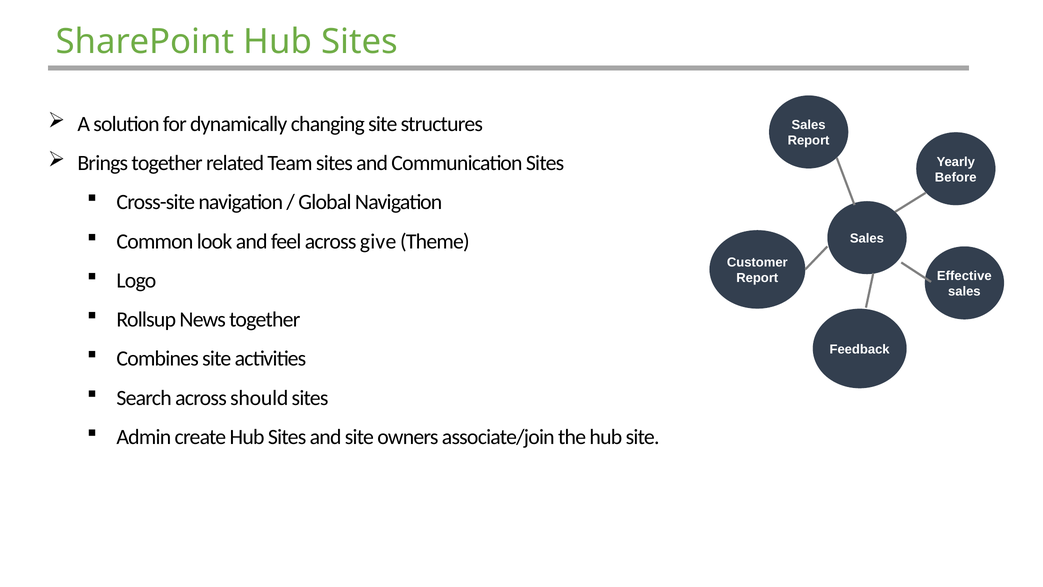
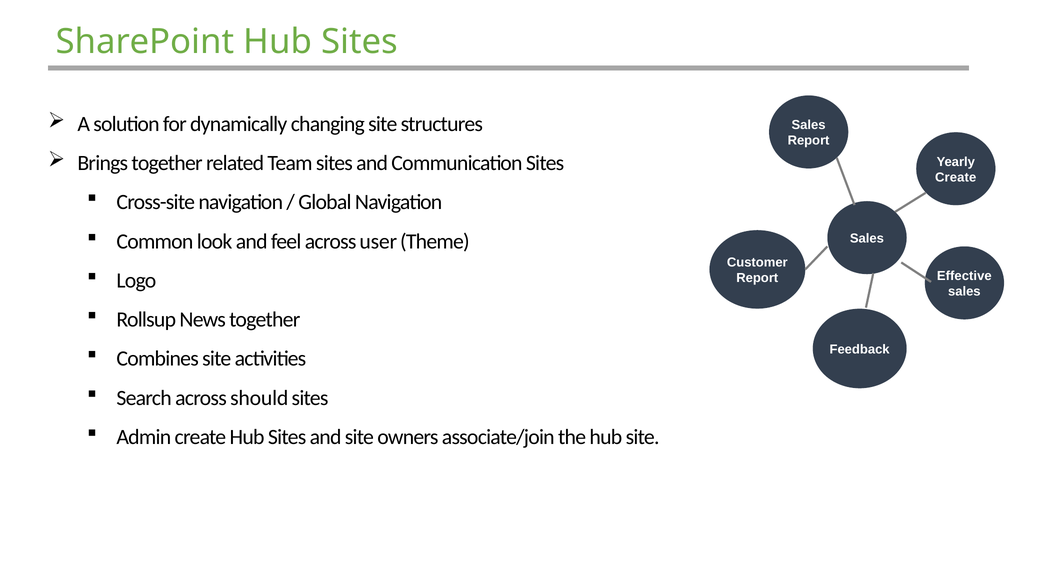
Before: Before -> Create (956, 177)
give: give -> user (378, 241)
